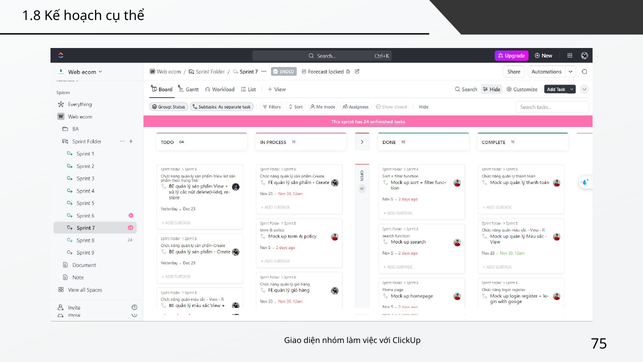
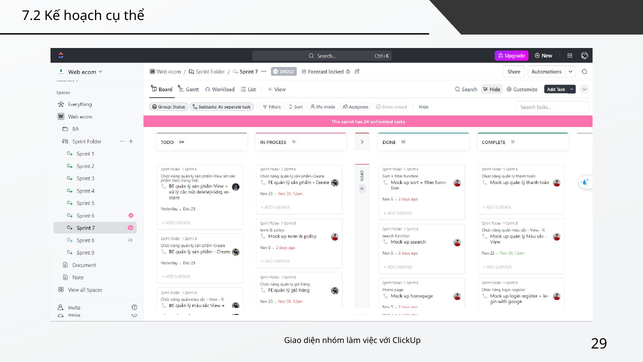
1.8: 1.8 -> 7.2 (31, 16)
75: 75 -> 29 (599, 344)
